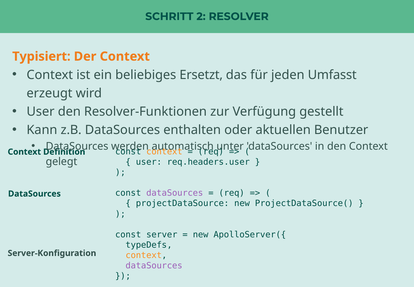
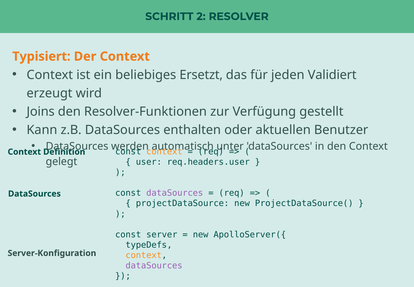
Umfasst: Umfasst -> Validiert (332, 75)
User: User -> Joins (41, 111)
